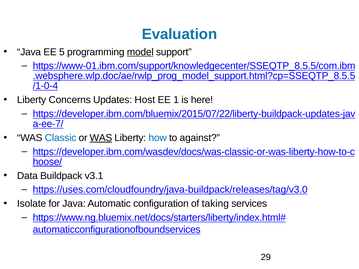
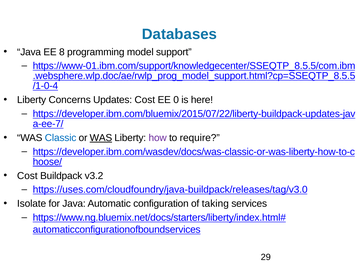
Evaluation: Evaluation -> Databases (179, 34)
5: 5 -> 8 (62, 52)
model underline: present -> none (140, 52)
Updates Host: Host -> Cost (145, 100)
1: 1 -> 0 (176, 100)
how colour: blue -> purple (158, 138)
against: against -> require (200, 138)
Data: Data -> Cost (27, 176)
v3.1: v3.1 -> v3.2 (94, 176)
